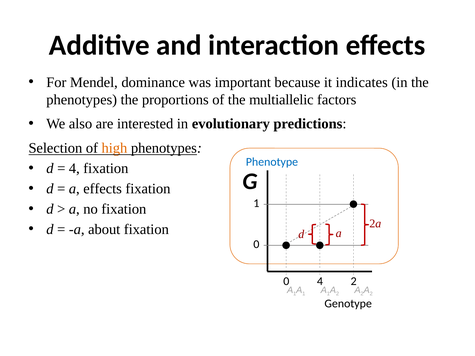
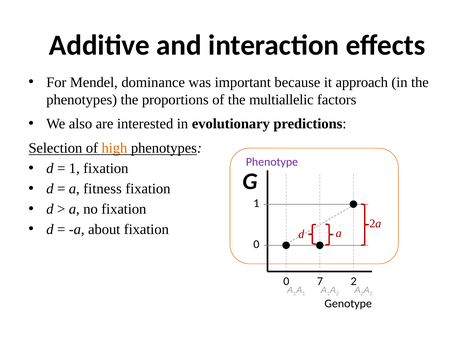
indicates: indicates -> approach (362, 82)
Phenotype colour: blue -> purple (272, 162)
4: 4 -> 1 (74, 169)
a effects: effects -> fitness (103, 189)
0 4: 4 -> 7 (320, 281)
